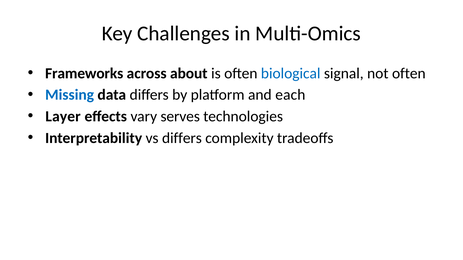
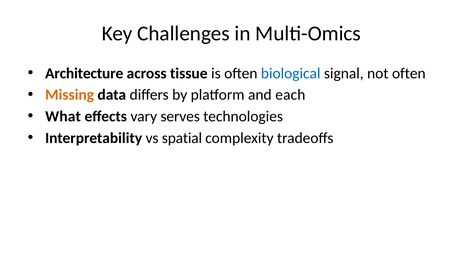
Frameworks: Frameworks -> Architecture (84, 73)
about: about -> tissue (189, 73)
Missing colour: blue -> orange (70, 95)
Layer: Layer -> What (63, 117)
vs differs: differs -> spatial (182, 138)
